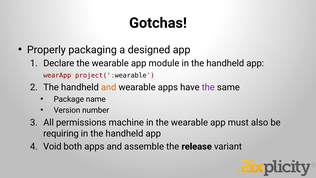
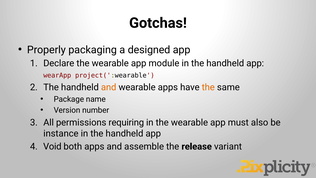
the colour: purple -> orange (208, 87)
machine: machine -> requiring (126, 122)
requiring: requiring -> instance (61, 133)
